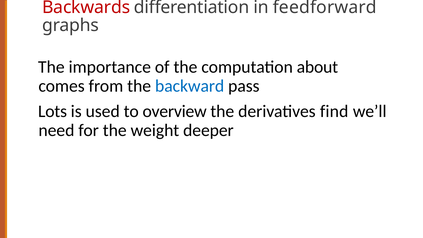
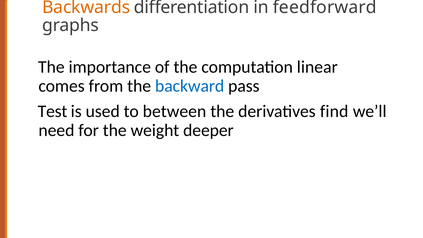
Backwards colour: red -> orange (86, 7)
about: about -> linear (317, 67)
Lots: Lots -> Test (53, 111)
overview: overview -> between (175, 111)
